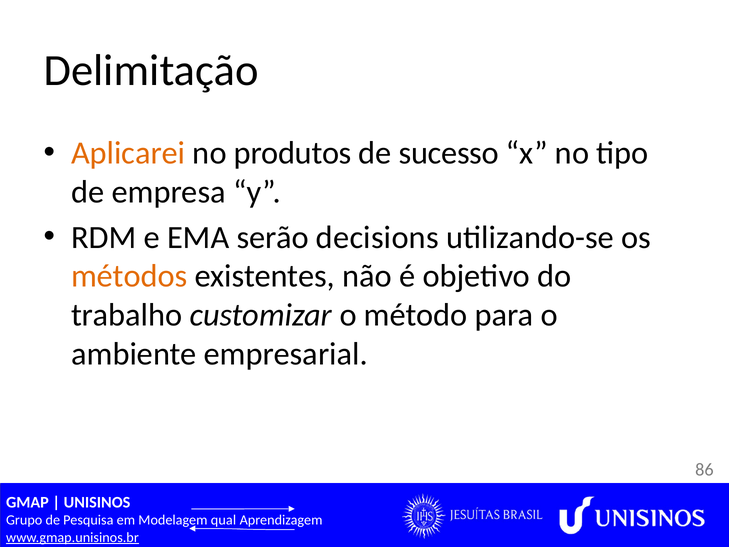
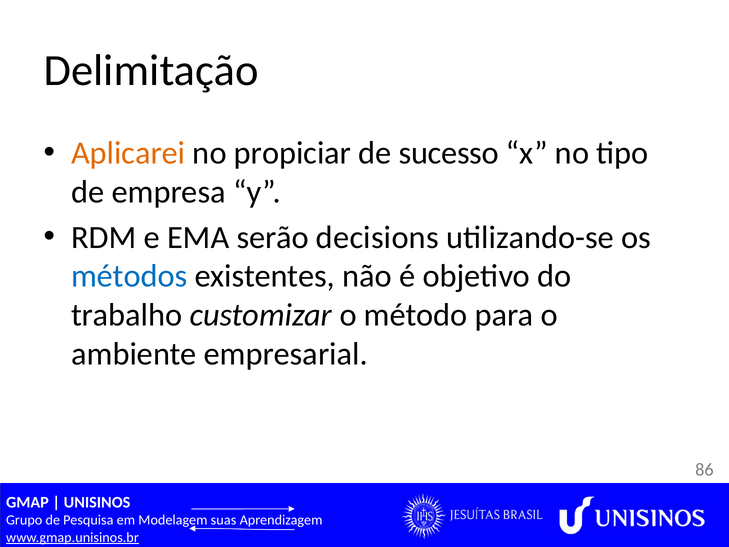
produtos: produtos -> propiciar (293, 153)
métodos colour: orange -> blue (129, 276)
qual: qual -> suas (224, 520)
